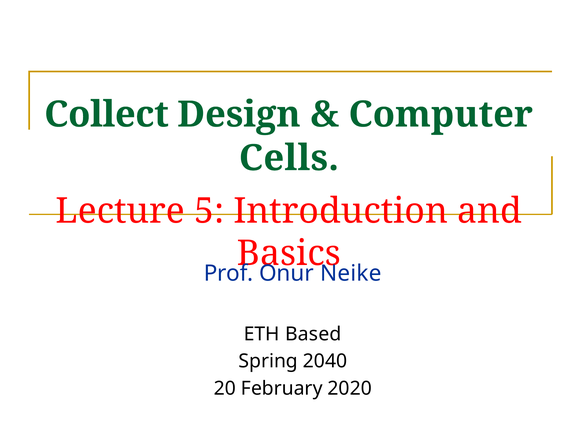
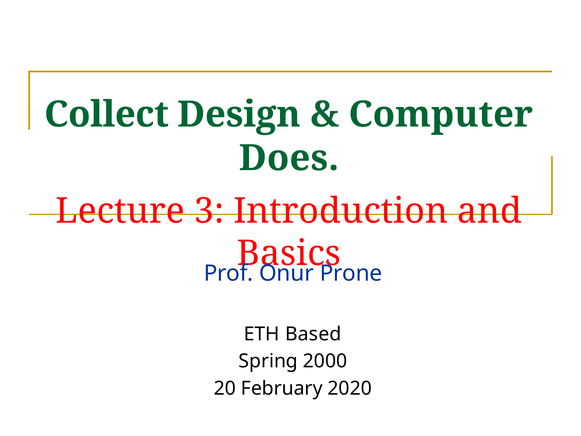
Cells: Cells -> Does (289, 158)
5: 5 -> 3 (209, 211)
Neike: Neike -> Prone (351, 273)
2040: 2040 -> 2000 (325, 361)
